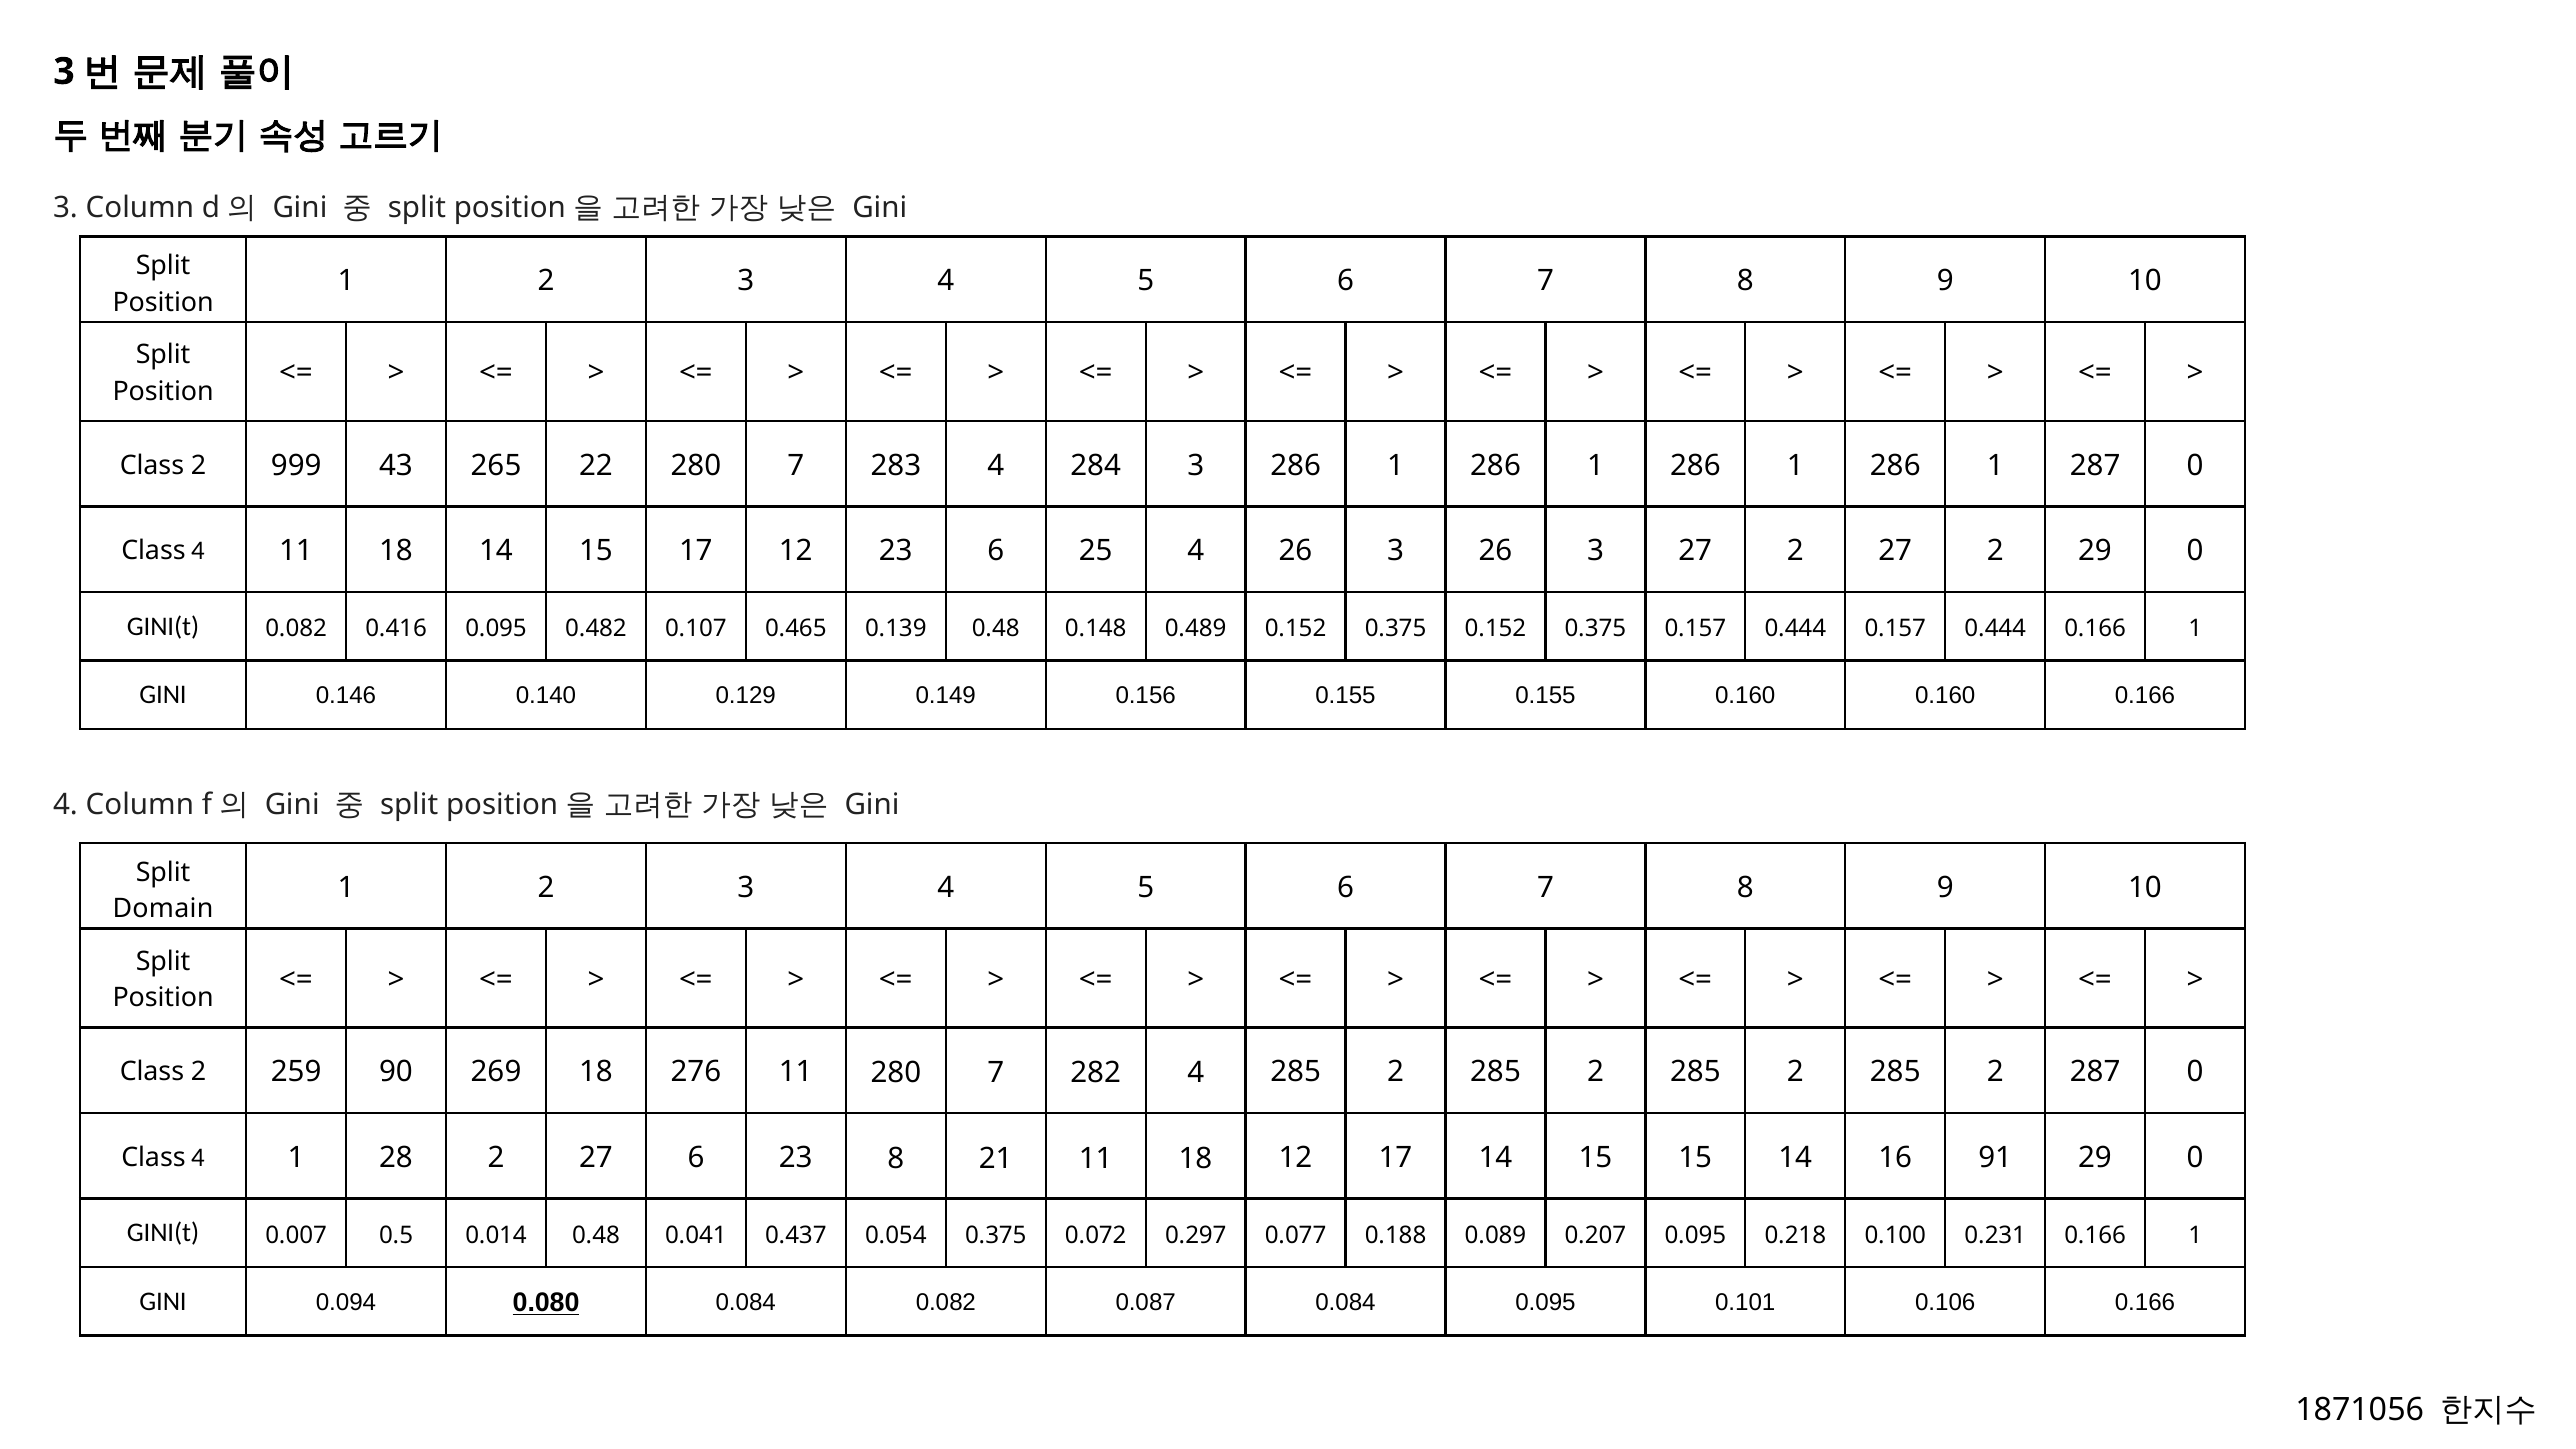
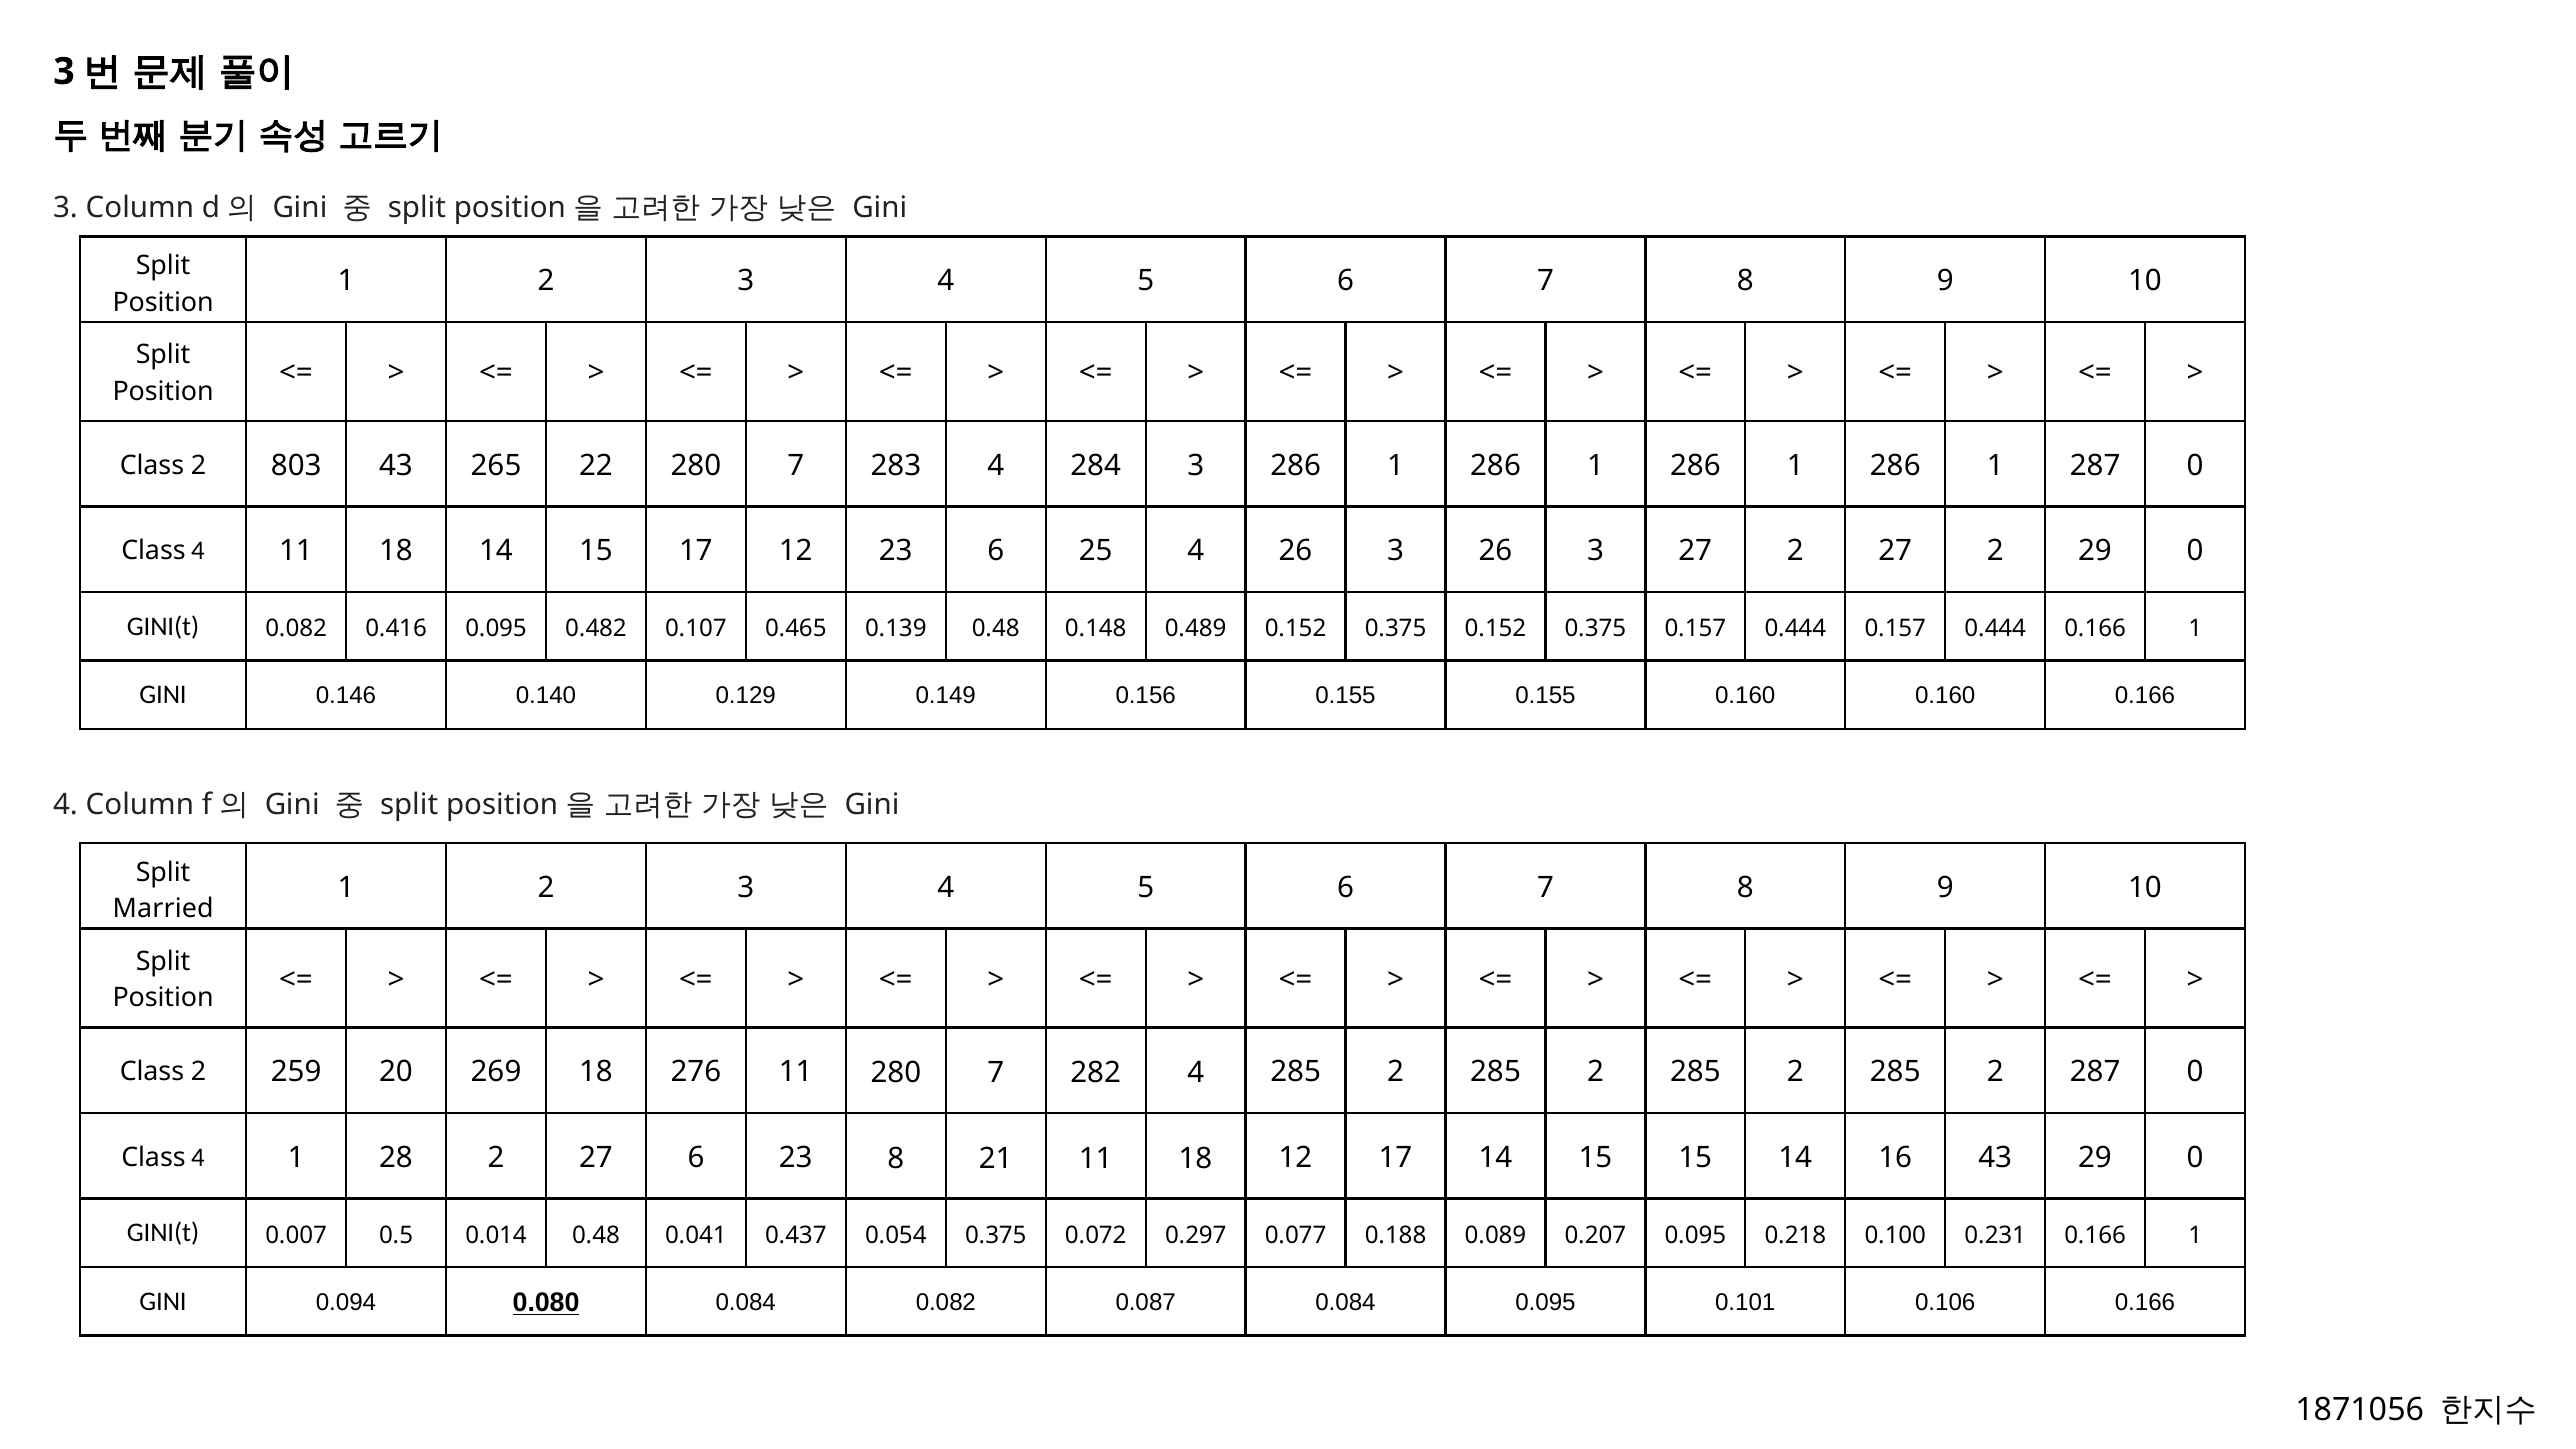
999: 999 -> 803 (296, 465)
Domain: Domain -> Married (163, 909)
90: 90 -> 20 (396, 1072)
16 91: 91 -> 43 (1995, 1158)
